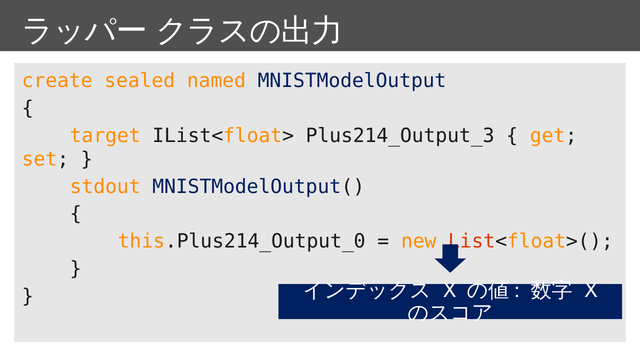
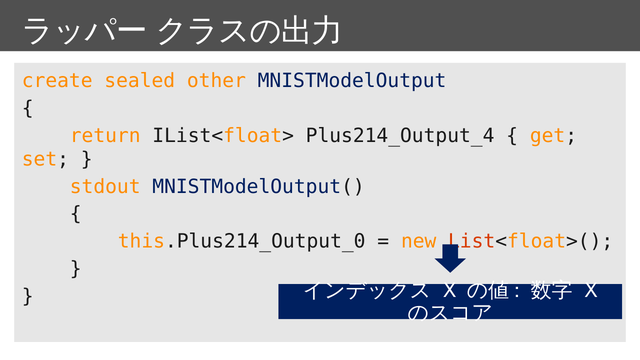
named: named -> other (216, 81)
target: target -> return (105, 136)
Plus214_Output_3: Plus214_Output_3 -> Plus214_Output_4 (400, 136)
